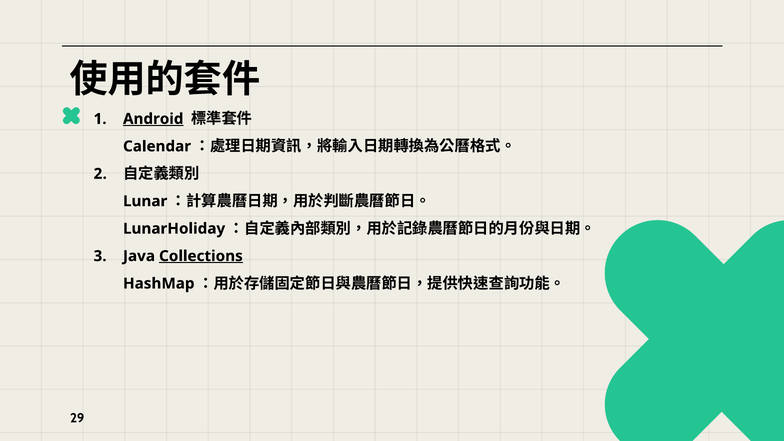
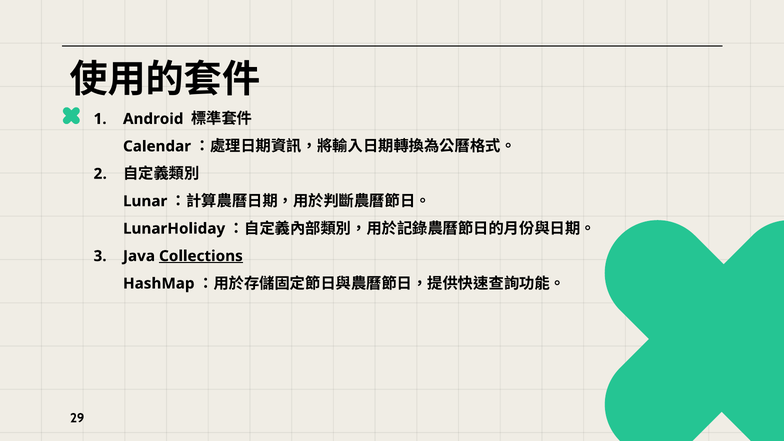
Android underline: present -> none (153, 119)
